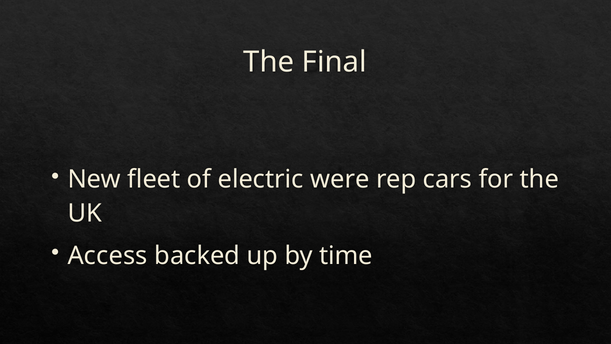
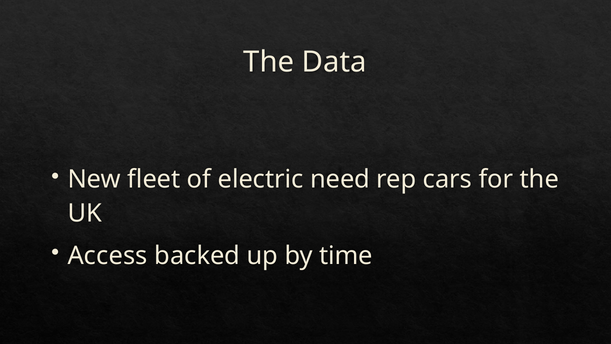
Final: Final -> Data (334, 62)
were: were -> need (340, 179)
